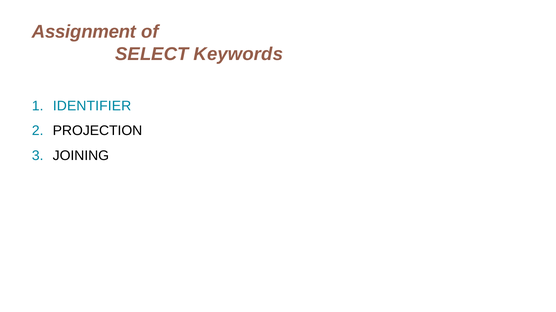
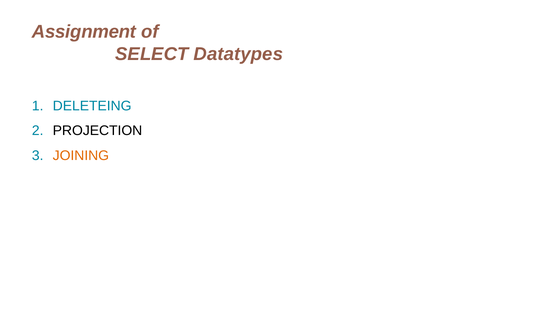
Keywords: Keywords -> Datatypes (238, 54)
IDENTIFIER: IDENTIFIER -> DELETEING (92, 106)
JOINING colour: black -> orange (81, 156)
